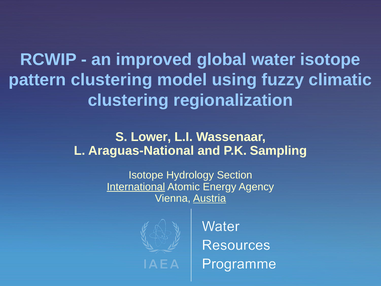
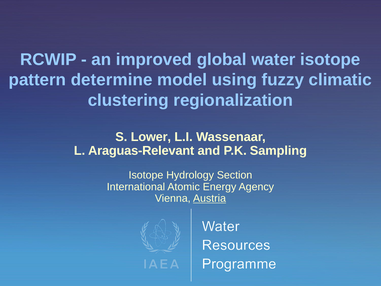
pattern clustering: clustering -> determine (112, 80)
Araguas-National: Araguas-National -> Araguas-Relevant (141, 151)
International underline: present -> none (136, 187)
